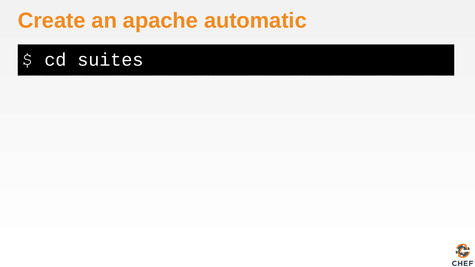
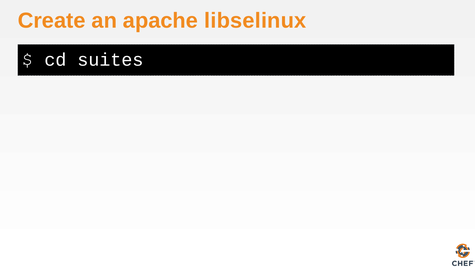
automatic: automatic -> libselinux (255, 21)
